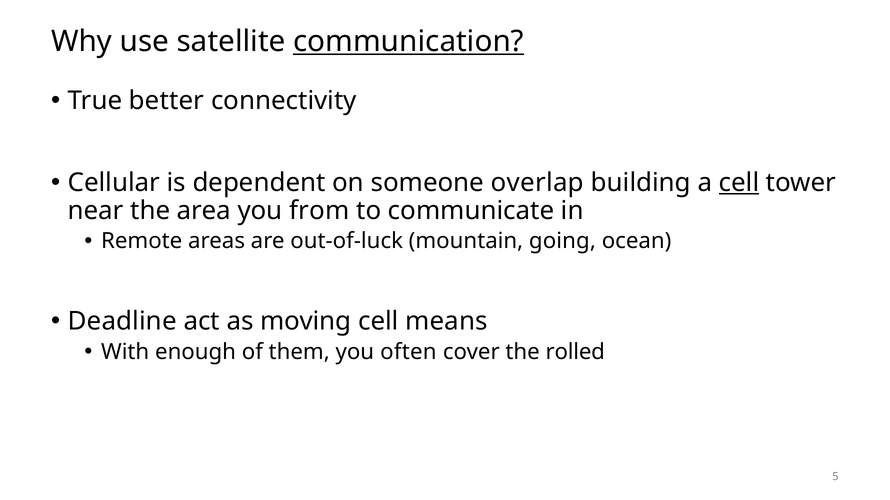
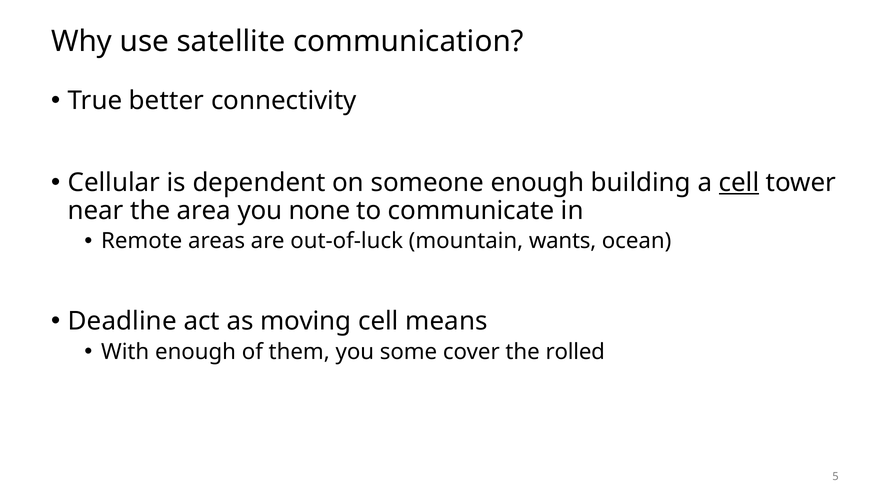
communication underline: present -> none (408, 42)
someone overlap: overlap -> enough (537, 183)
from: from -> none (320, 211)
going: going -> wants (563, 241)
often: often -> some (409, 352)
